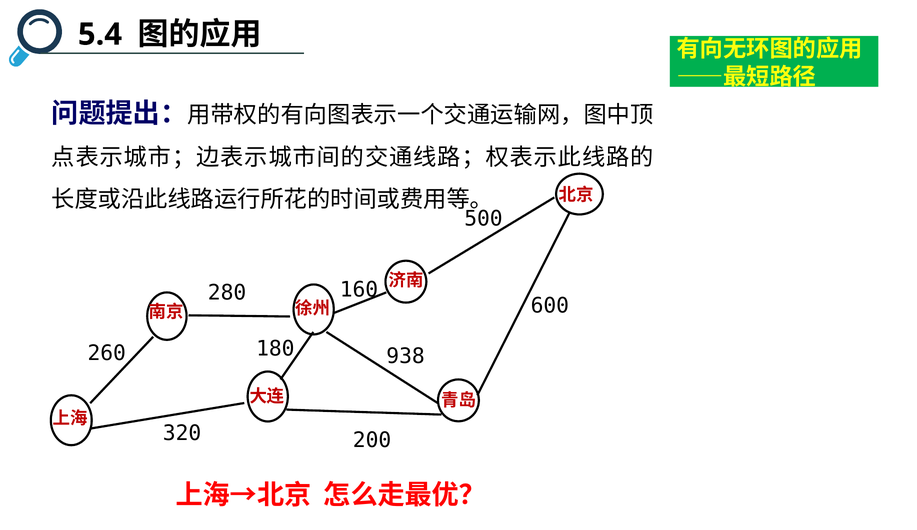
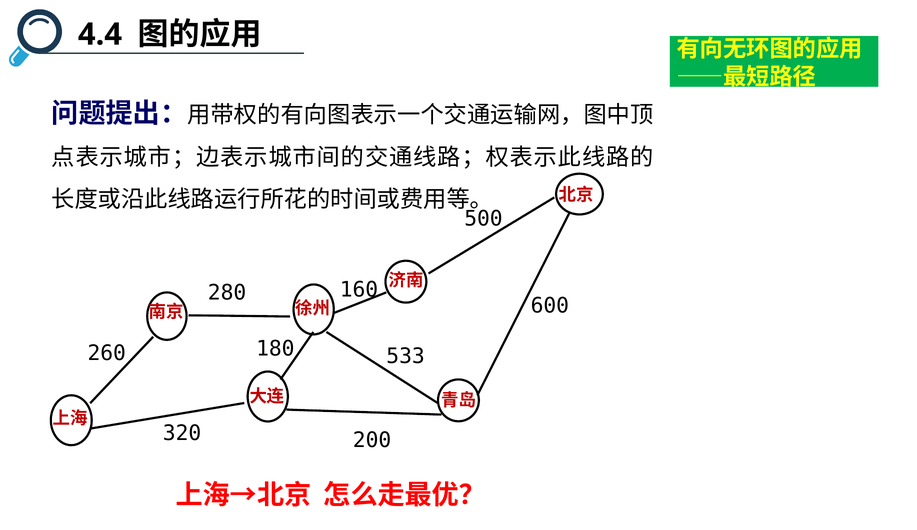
5.4: 5.4 -> 4.4 (100, 34)
938: 938 -> 533 (406, 356)
